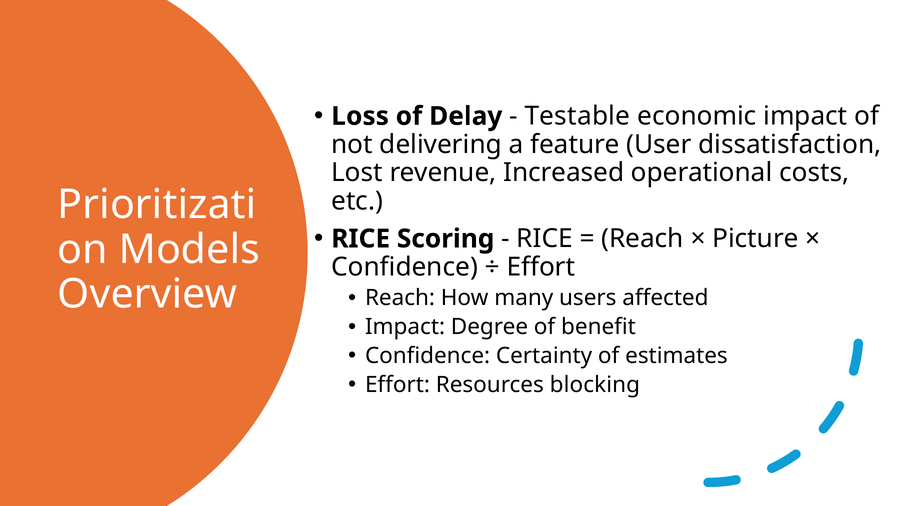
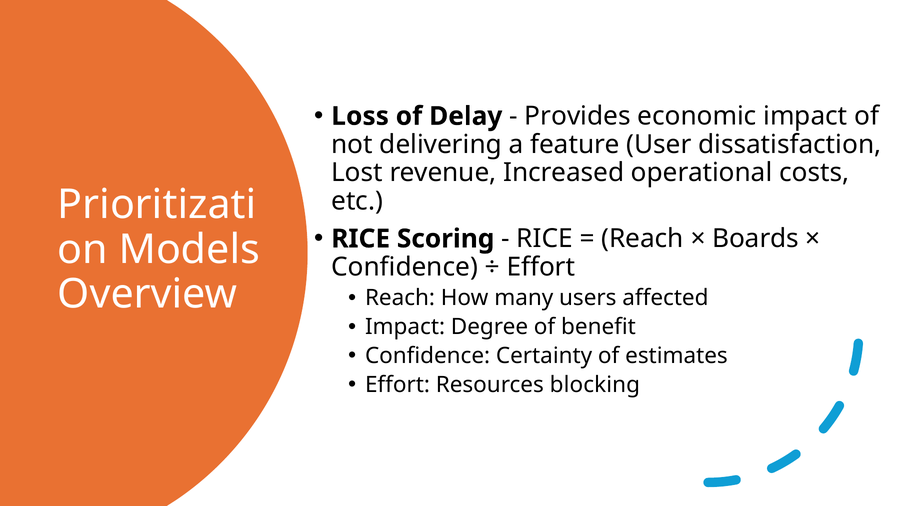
Testable: Testable -> Provides (578, 116)
Picture: Picture -> Boards (756, 239)
